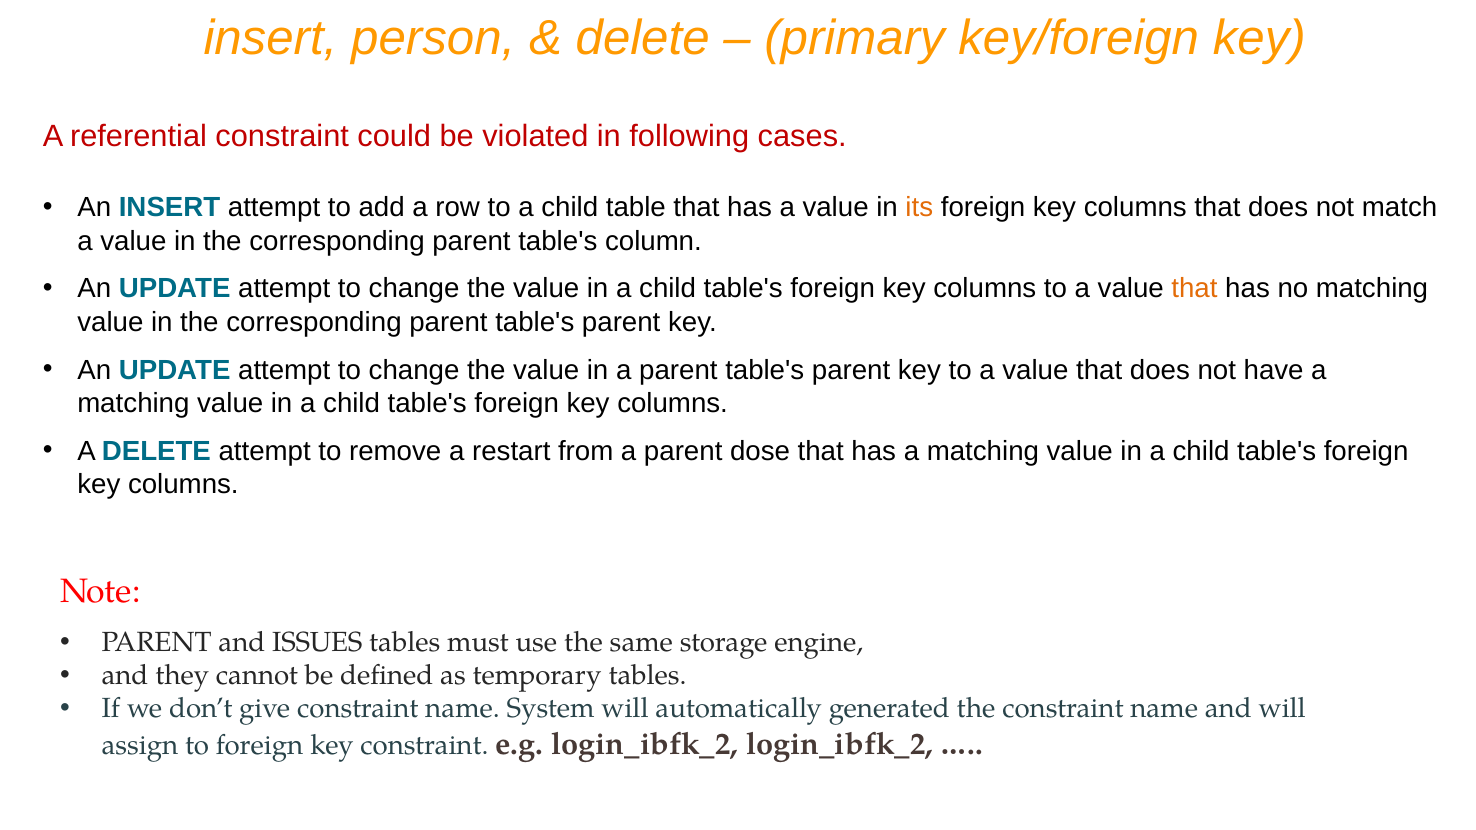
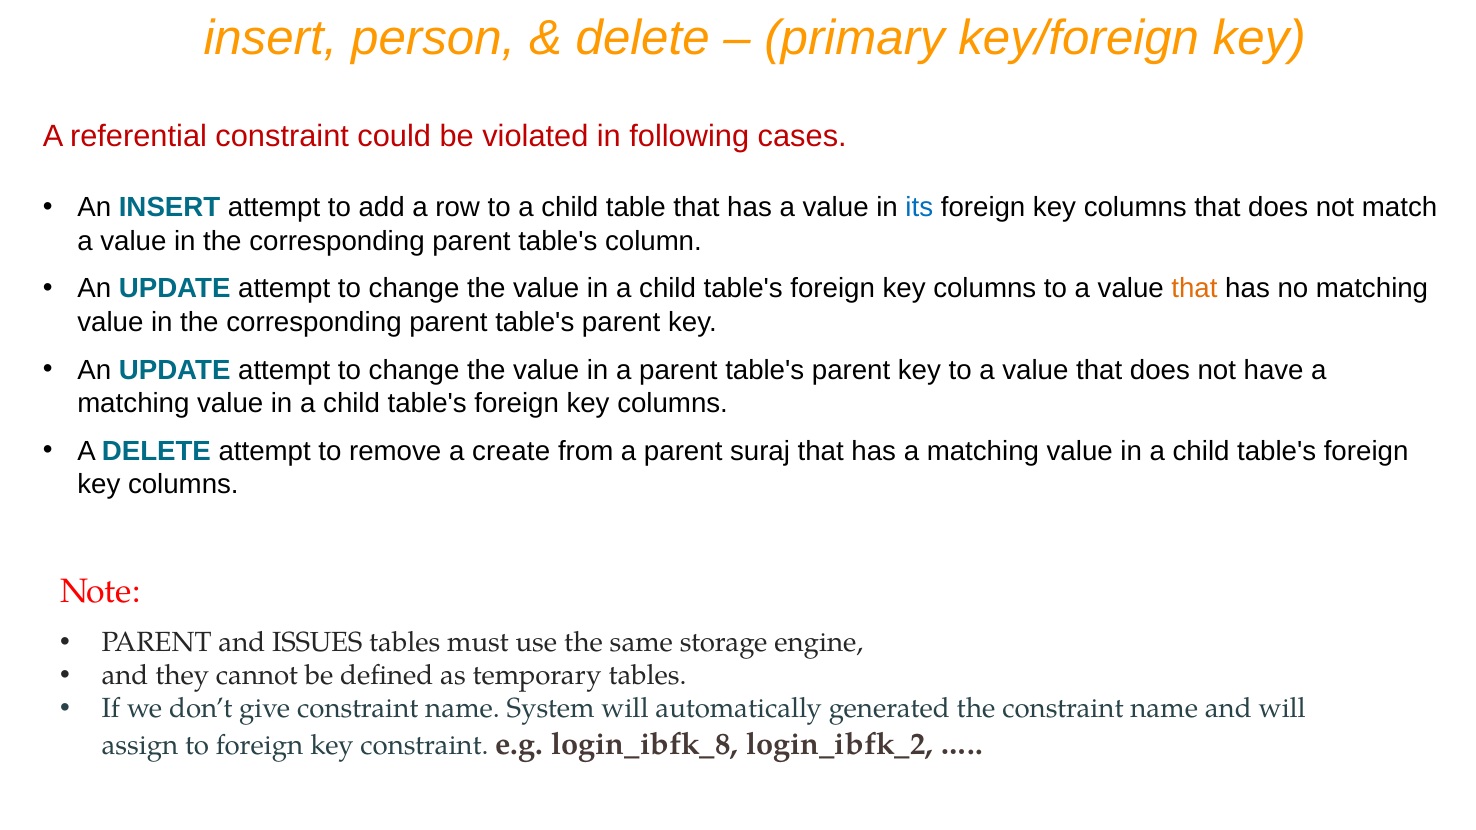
its colour: orange -> blue (919, 208)
restart: restart -> create (511, 451)
dose: dose -> suraj (760, 451)
e.g login_ibfk_2: login_ibfk_2 -> login_ibfk_8 (645, 744)
